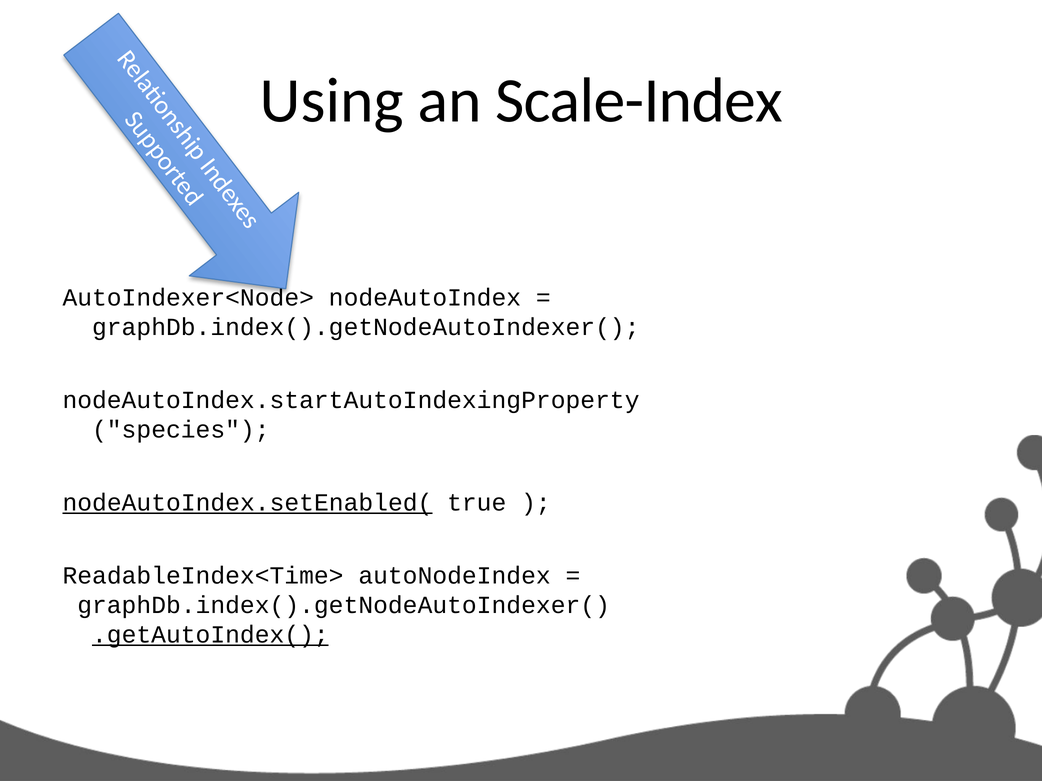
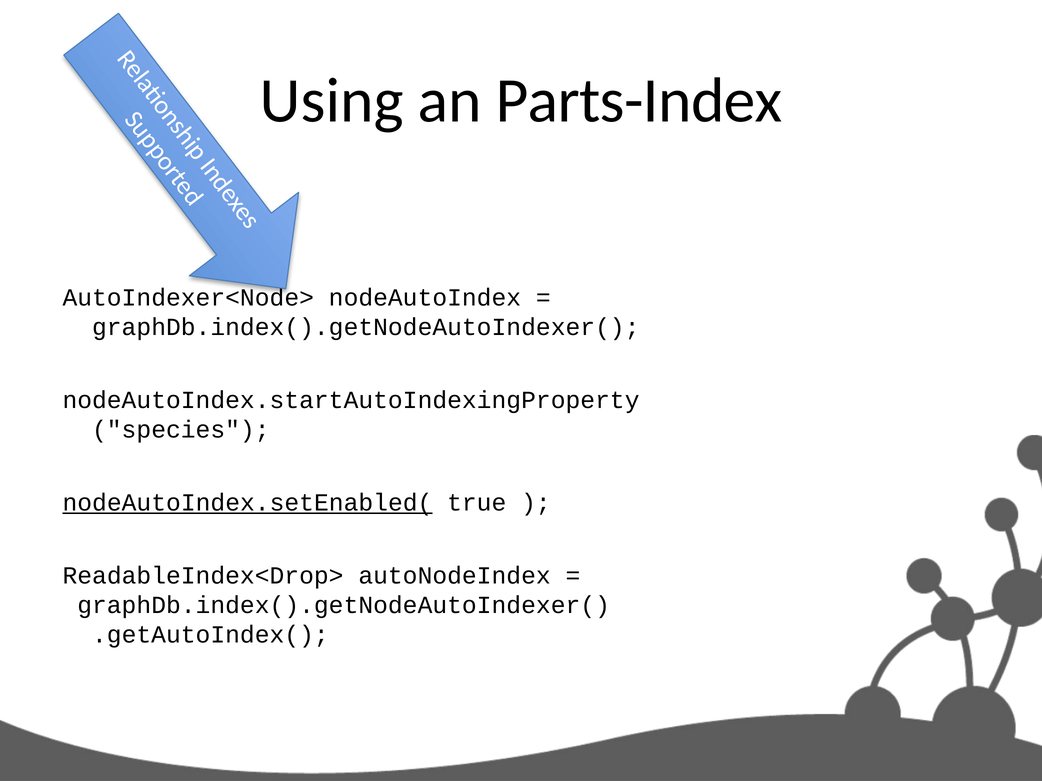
Scale-Index: Scale-Index -> Parts-Index (639, 101)
ReadableIndex<Time>: ReadableIndex<Time> -> ReadableIndex<Drop> (203, 576)
.getAutoIndex( underline: present -> none (210, 635)
